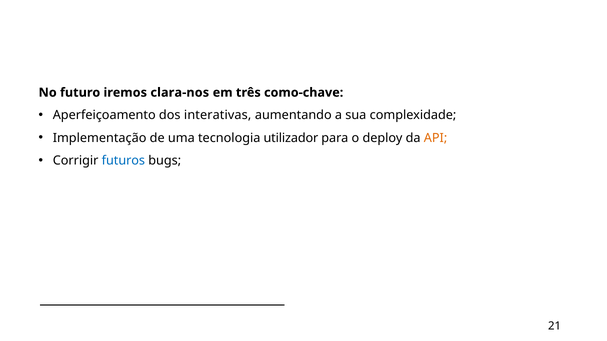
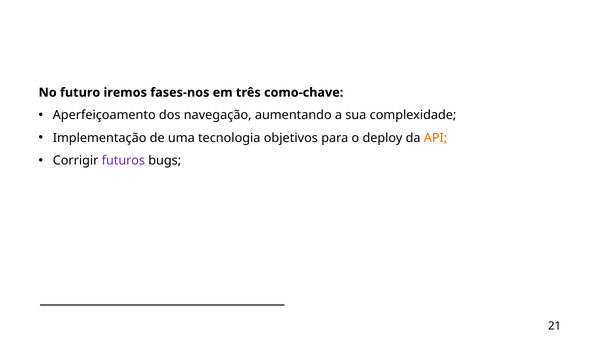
clara-nos: clara-nos -> fases-nos (180, 93)
interativas: interativas -> navegação (218, 115)
utilizador: utilizador -> objetivos (291, 138)
futuros colour: blue -> purple (123, 161)
